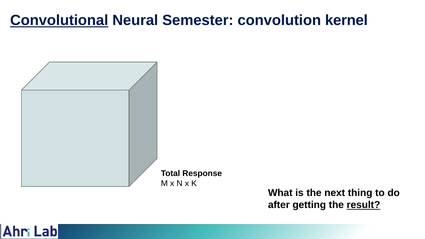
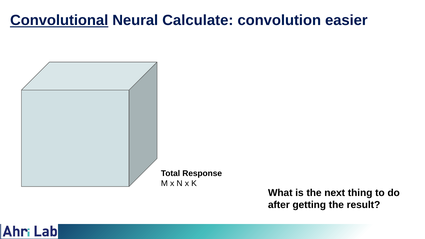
Semester: Semester -> Calculate (198, 20)
kernel: kernel -> easier (346, 20)
result underline: present -> none (363, 205)
